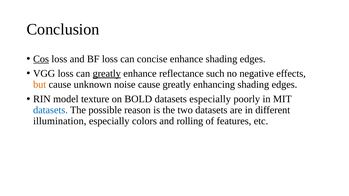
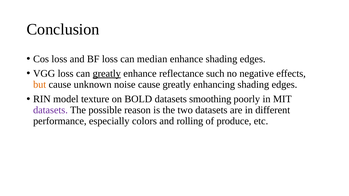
Cos underline: present -> none (41, 59)
concise: concise -> median (152, 59)
datasets especially: especially -> smoothing (210, 99)
datasets colour: blue -> purple (50, 110)
illumination: illumination -> performance (60, 121)
features: features -> produce (234, 121)
